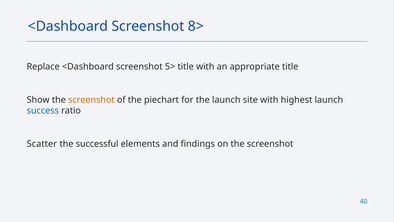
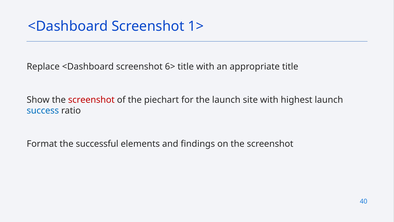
8>: 8> -> 1> (196, 26)
5>: 5> -> 6> (170, 67)
screenshot colour: orange -> red (91, 100)
Scatter: Scatter -> Format (42, 144)
